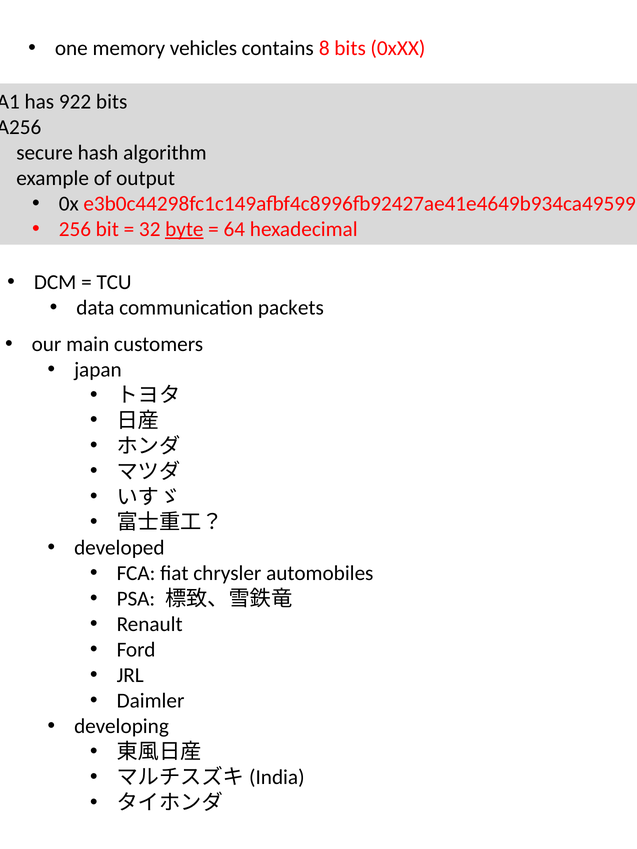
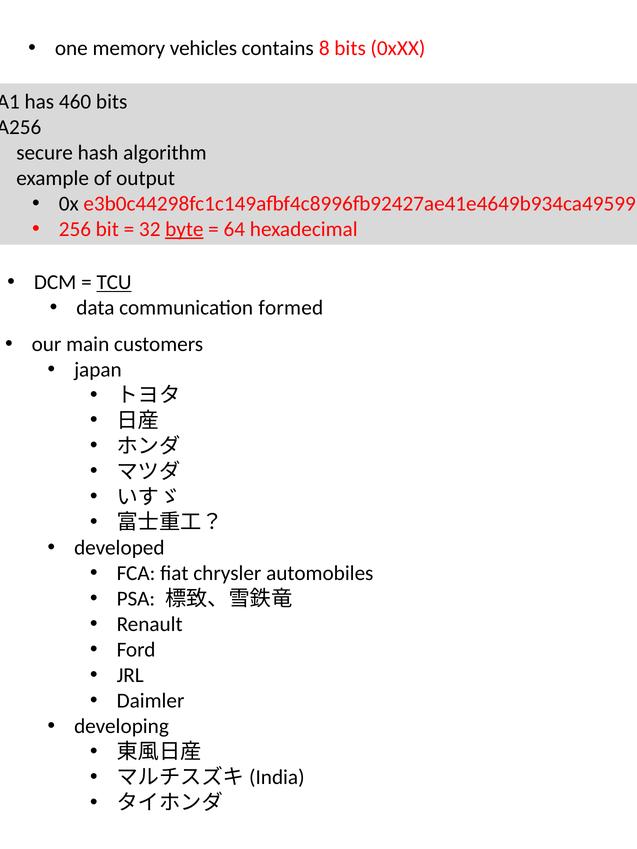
922: 922 -> 460 (75, 102)
TCU underline: none -> present (114, 283)
packets: packets -> formed (291, 308)
